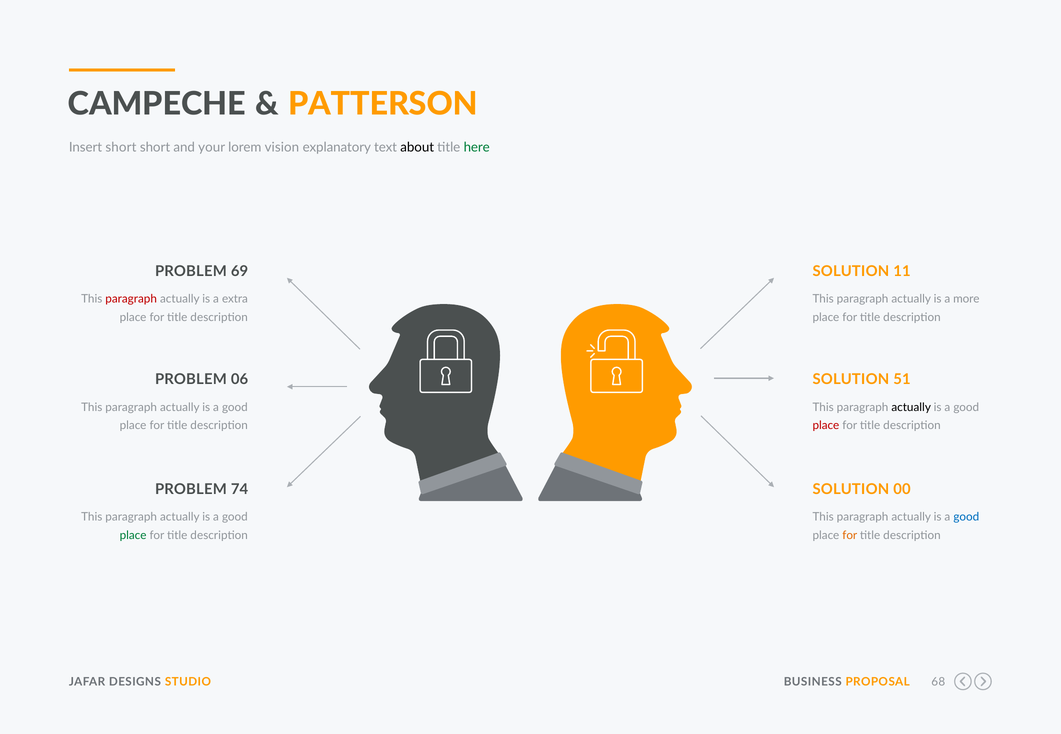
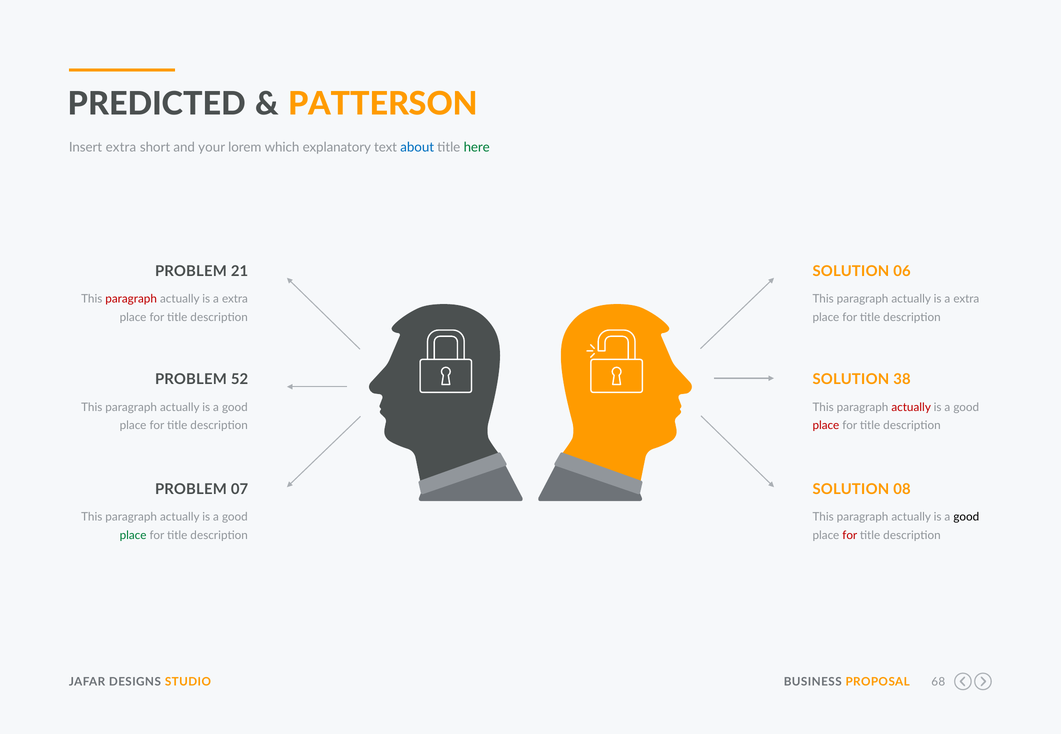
CAMPECHE: CAMPECHE -> PREDICTED (157, 104)
Insert short: short -> extra (121, 148)
vision: vision -> which (282, 148)
about colour: black -> blue (417, 148)
69: 69 -> 21 (240, 272)
11: 11 -> 06 (902, 272)
more: more -> extra (966, 299)
06: 06 -> 52 (240, 380)
51: 51 -> 38 (902, 380)
actually colour: black -> red (911, 407)
74: 74 -> 07 (240, 490)
00: 00 -> 08 (902, 490)
good colour: blue -> black (966, 517)
for colour: orange -> red (850, 536)
